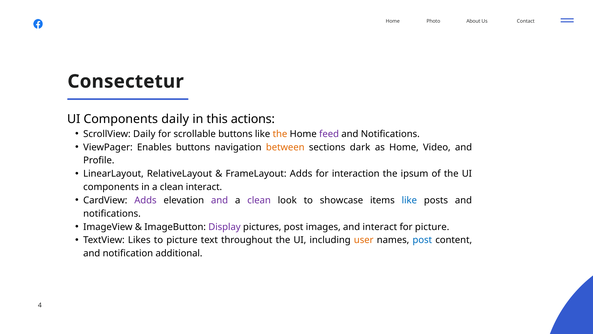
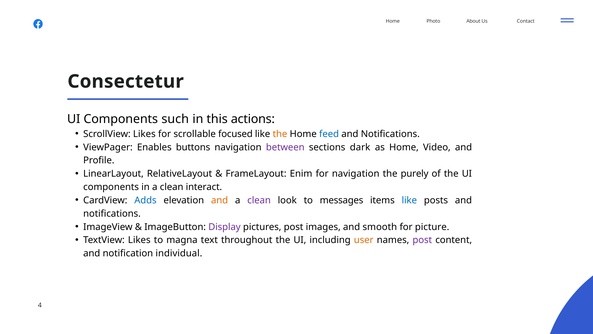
Components daily: daily -> such (175, 119)
ScrollView Daily: Daily -> Likes (144, 134)
scrollable buttons: buttons -> focused (235, 134)
feed colour: purple -> blue (329, 134)
between colour: orange -> purple (285, 147)
FrameLayout Adds: Adds -> Enim (301, 174)
for interaction: interaction -> navigation (356, 174)
the ipsum: ipsum -> purely (415, 174)
Adds colour: purple -> blue (145, 200)
and colour: purple -> orange (220, 200)
showcase: showcase -> messages (342, 200)
interact: interact -> smooth (380, 227)
to picture: picture -> magna (182, 240)
post colour: blue -> purple (422, 240)
additional: additional -> individual (179, 253)
